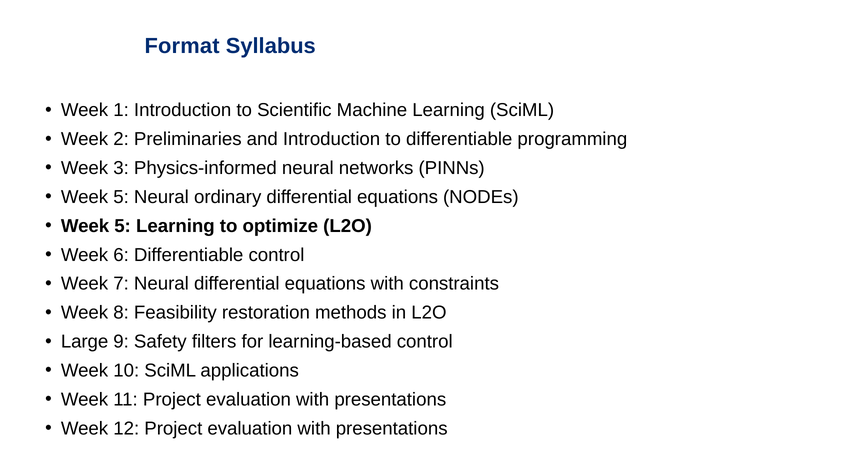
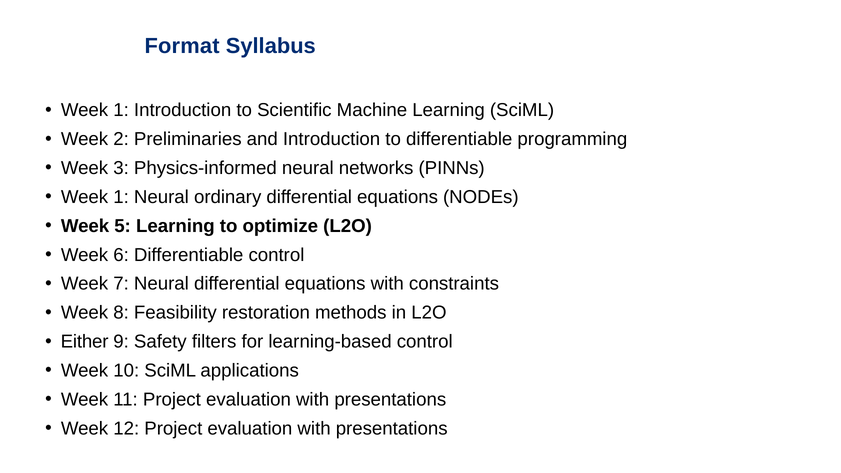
5: 5 -> 1 (121, 197)
Large: Large -> Either (85, 342)
